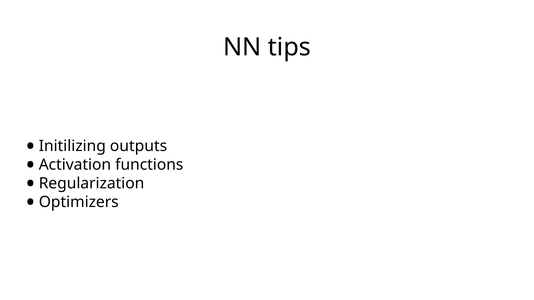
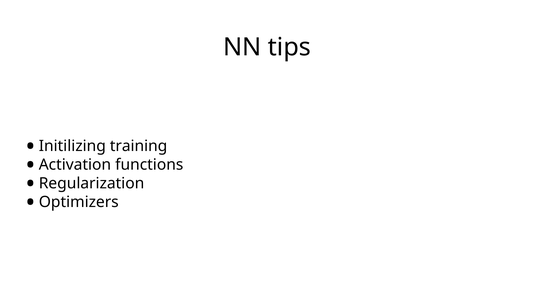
outputs: outputs -> training (139, 146)
